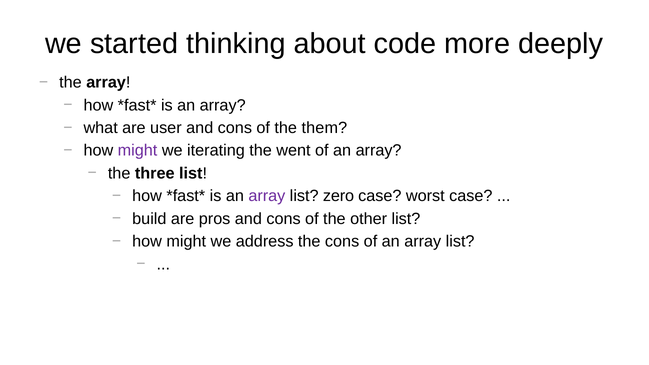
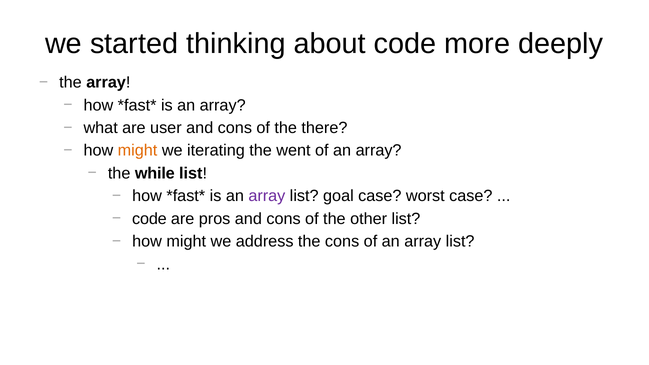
them: them -> there (324, 128)
might colour: purple -> orange (138, 151)
three: three -> while (155, 173)
zero: zero -> goal (338, 196)
build: build -> code (149, 219)
